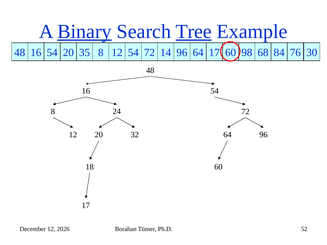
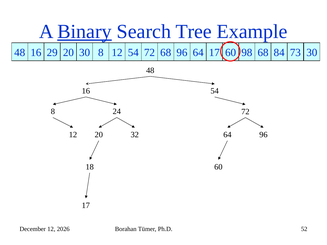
Tree underline: present -> none (194, 32)
16 54: 54 -> 29 (52, 53)
20 35: 35 -> 30 (85, 53)
72 14: 14 -> 68 (166, 53)
76: 76 -> 73 (295, 53)
